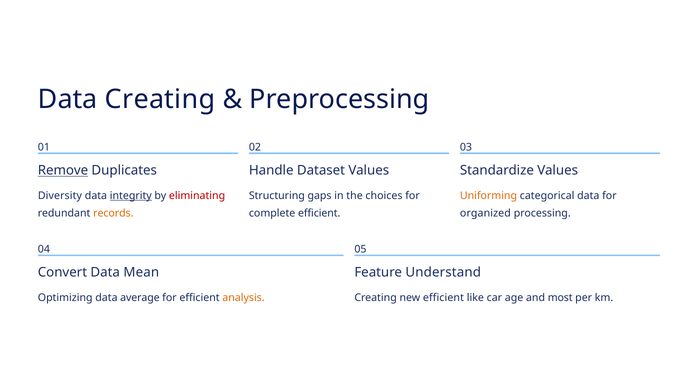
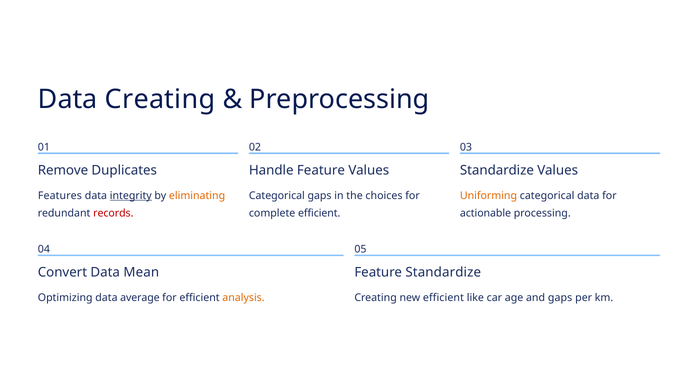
Remove underline: present -> none (63, 171)
Handle Dataset: Dataset -> Feature (321, 171)
Diversity: Diversity -> Features (60, 196)
eliminating colour: red -> orange (197, 196)
Structuring: Structuring -> Categorical (277, 196)
records colour: orange -> red (113, 213)
organized: organized -> actionable (485, 213)
Feature Understand: Understand -> Standardize (443, 273)
and most: most -> gaps (560, 298)
